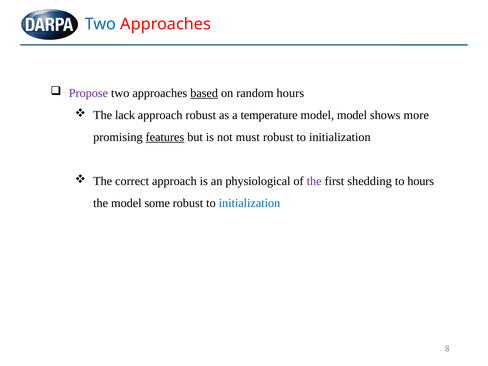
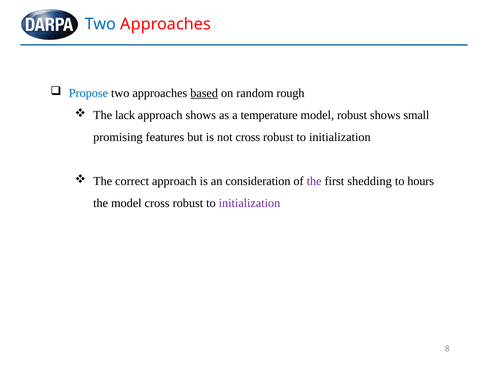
Propose colour: purple -> blue (88, 93)
random hours: hours -> rough (290, 93)
approach robust: robust -> shows (201, 115)
model model: model -> robust (352, 115)
more: more -> small (416, 115)
features underline: present -> none (165, 137)
not must: must -> cross (248, 137)
physiological: physiological -> consideration (258, 181)
model some: some -> cross (157, 203)
initialization colour: blue -> purple (249, 203)
